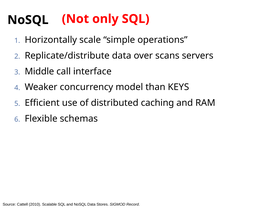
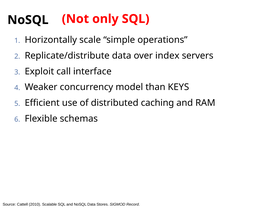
scans: scans -> index (167, 56)
Middle: Middle -> Exploit (39, 71)
